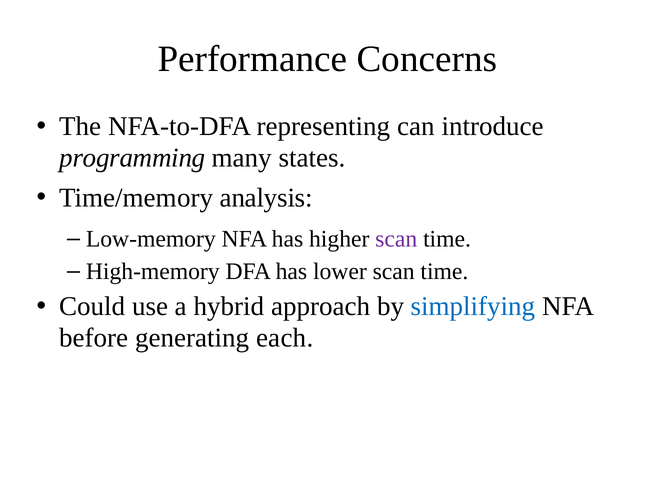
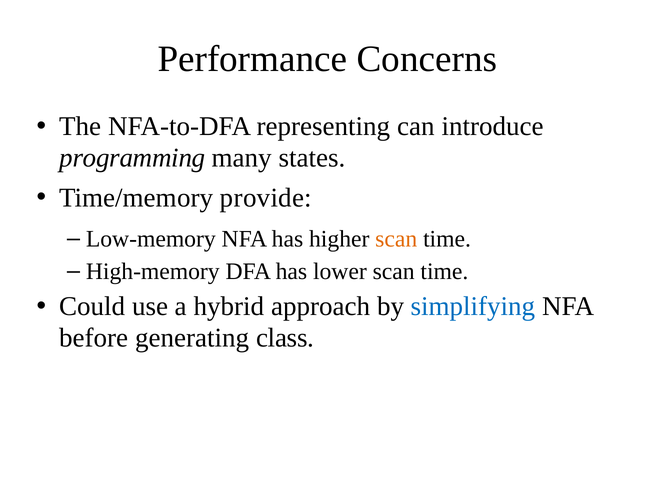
analysis: analysis -> provide (266, 198)
scan colour: purple -> orange (396, 239)
each: each -> class (285, 338)
